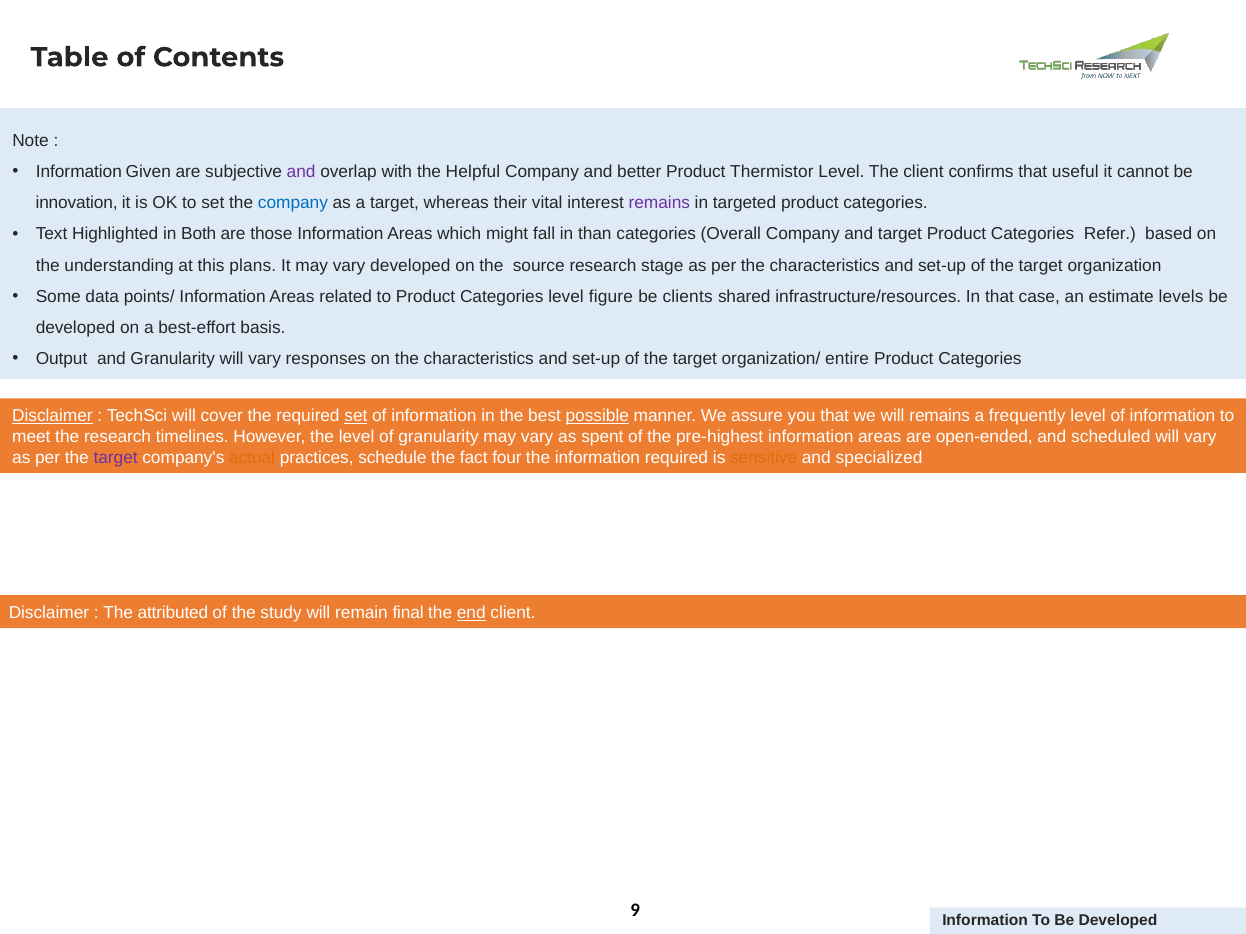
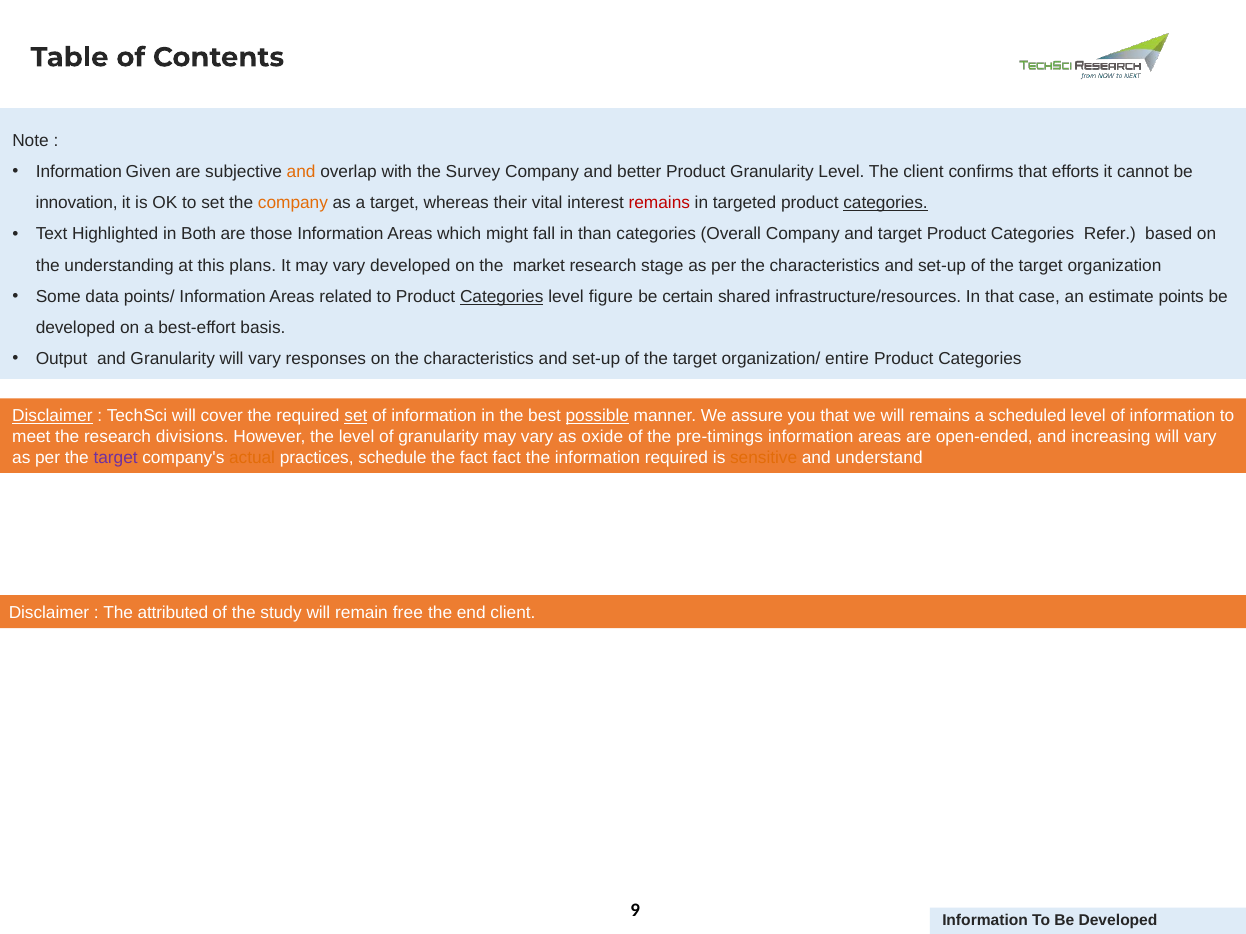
and colour: purple -> orange (301, 172)
Helpful: Helpful -> Survey (473, 172)
Product Thermistor: Thermistor -> Granularity (772, 172)
useful: useful -> efforts (1075, 172)
company colour: blue -> orange (293, 203)
remains colour: purple -> red (659, 203)
categories underline: none -> present (886, 203)
source: source -> market (539, 266)
Categories underline: none -> present (502, 297)
clients: clients -> certain (688, 297)
levels: levels -> points (1181, 297)
frequently: frequently -> scheduled (1027, 416)
timelines: timelines -> divisions (192, 437)
spent: spent -> oxide (602, 437)
pre-highest: pre-highest -> pre-timings (720, 437)
scheduled: scheduled -> increasing (1111, 437)
fact four: four -> fact (507, 458)
specialized: specialized -> understand (879, 458)
final: final -> free (408, 613)
end underline: present -> none (471, 613)
